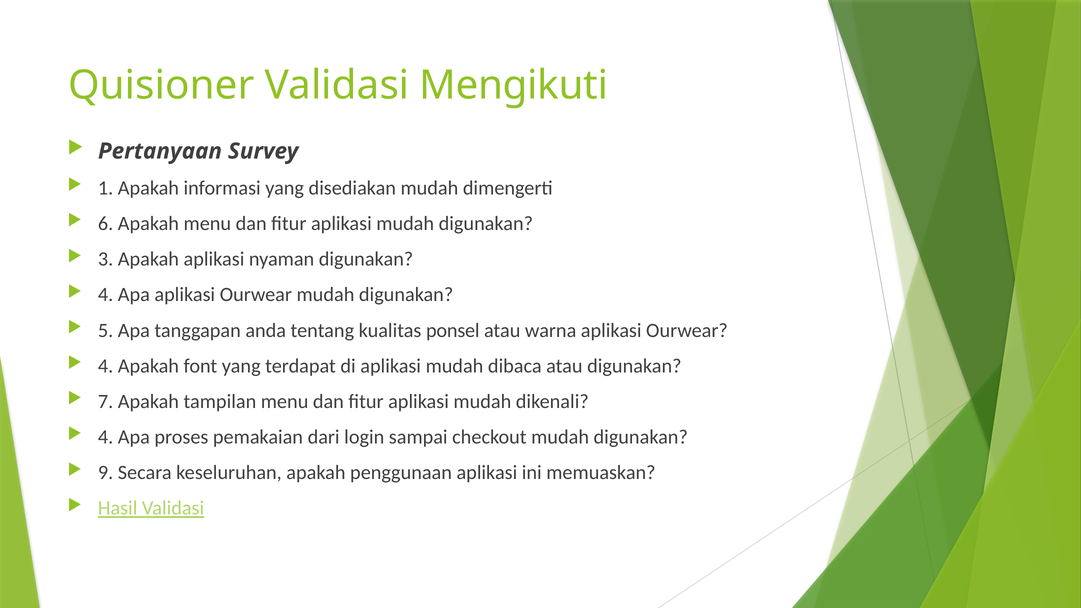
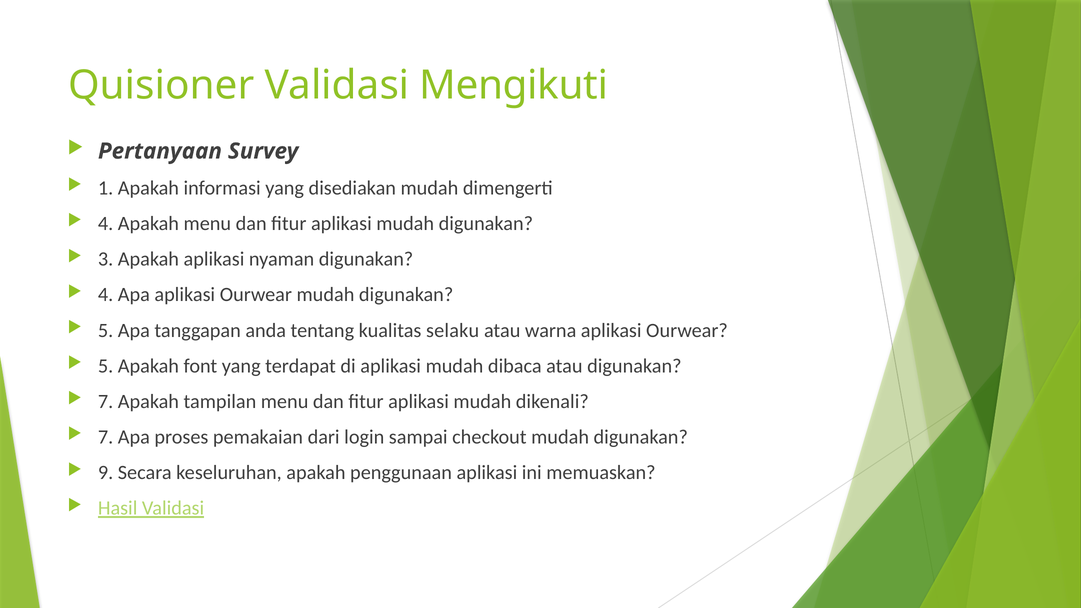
6: 6 -> 4 (106, 224)
ponsel: ponsel -> selaku (453, 330)
4: 4 -> 5 (106, 366)
4: 4 -> 7 (106, 437)
